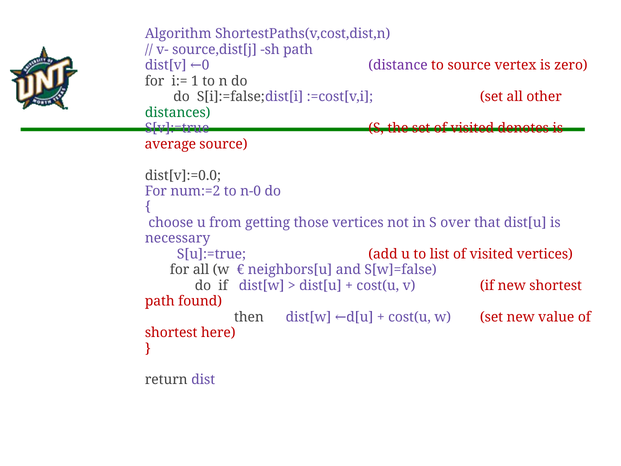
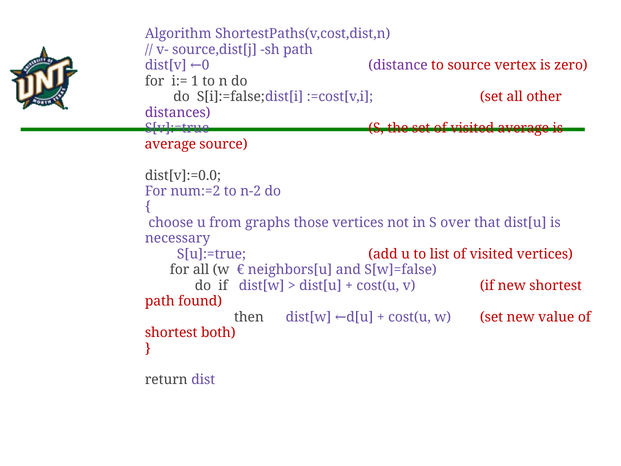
distances colour: green -> purple (178, 112)
visited denotes: denotes -> average (523, 128)
n-0: n-0 -> n-2 (251, 191)
getting: getting -> graphs (268, 223)
here: here -> both (218, 333)
